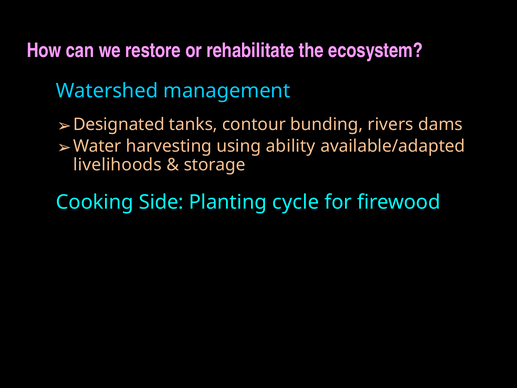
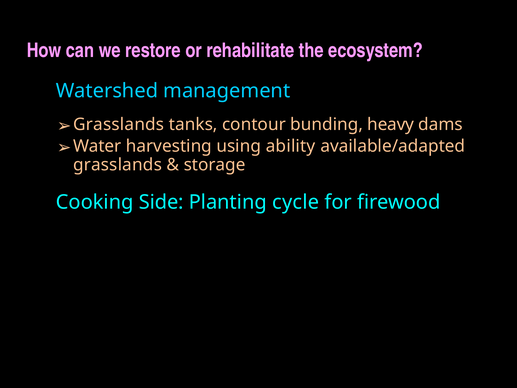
Designated: Designated -> Grasslands (119, 125)
rivers: rivers -> heavy (391, 125)
livelihoods: livelihoods -> grasslands (118, 165)
